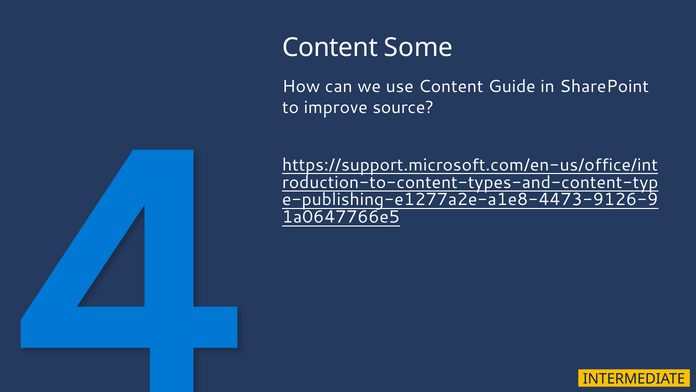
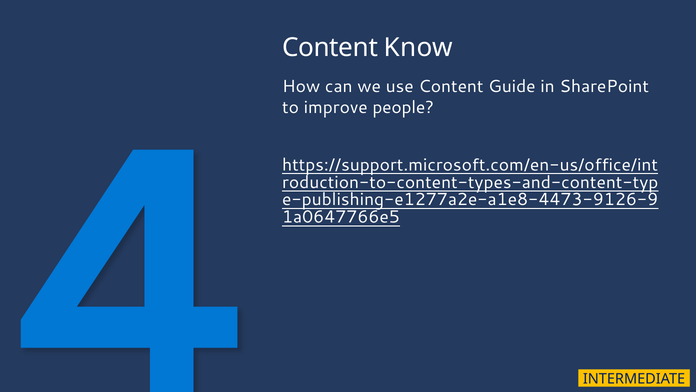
Some: Some -> Know (418, 47)
source: source -> people (403, 107)
